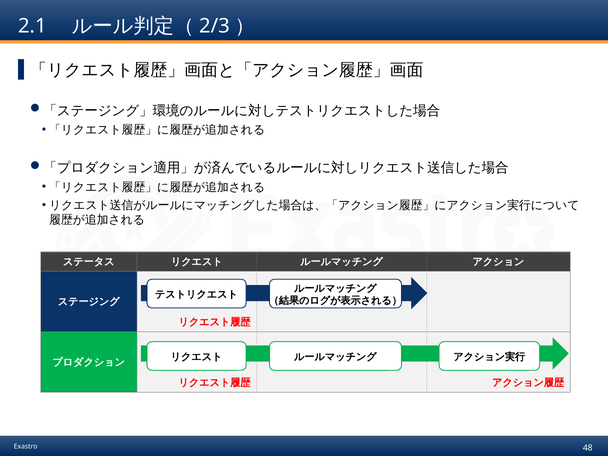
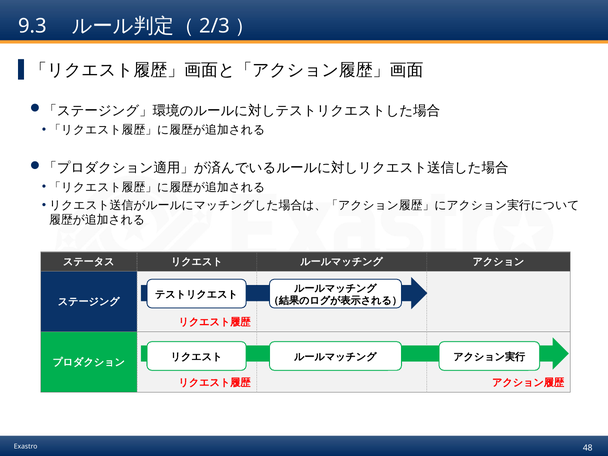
2.1: 2.1 -> 9.3 (32, 26)
